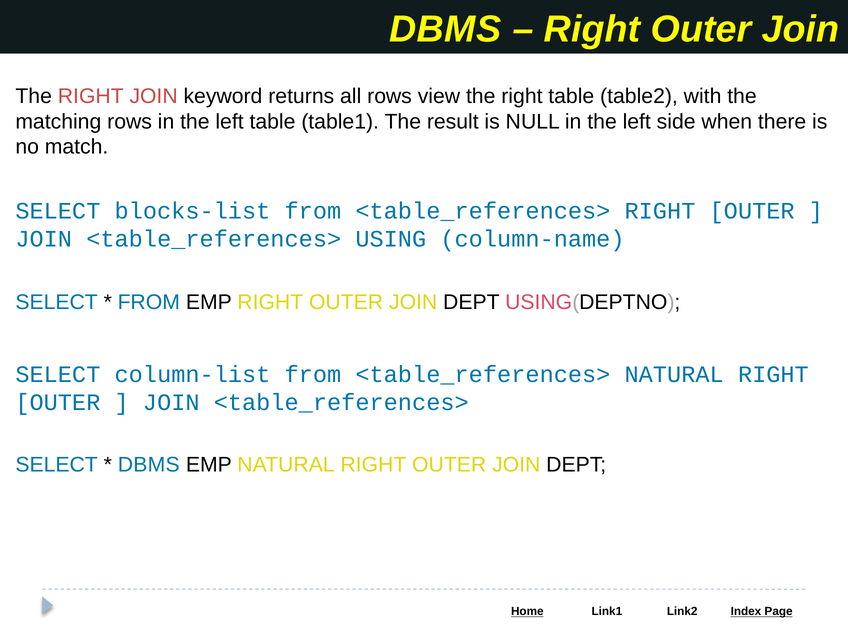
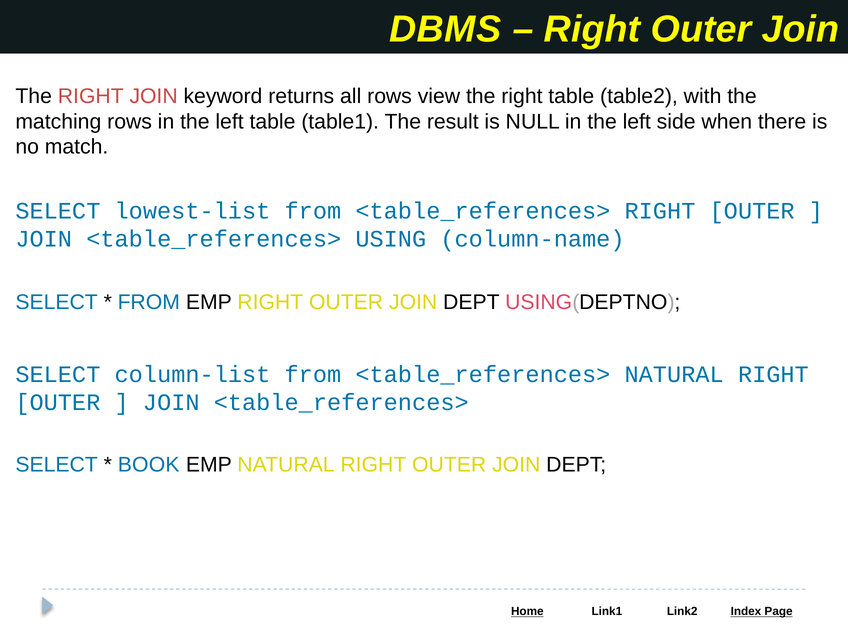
blocks-list: blocks-list -> lowest-list (192, 211)
DBMS: DBMS -> BOOK (149, 465)
